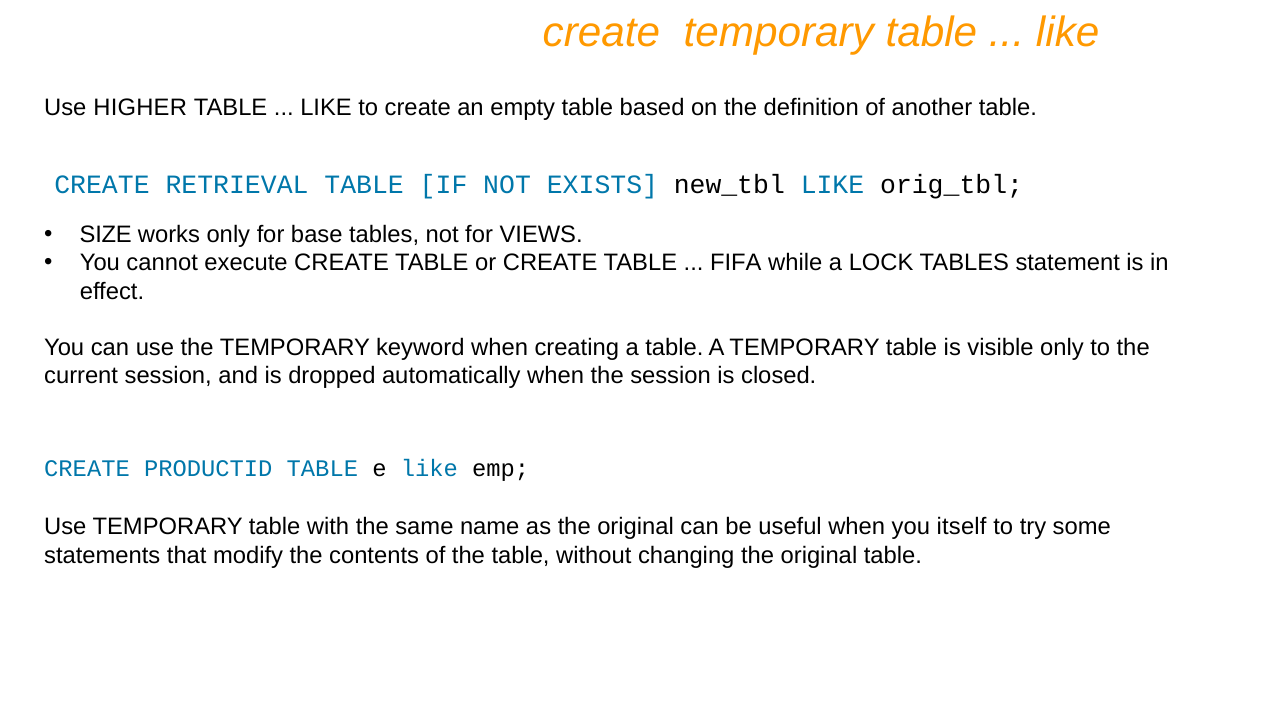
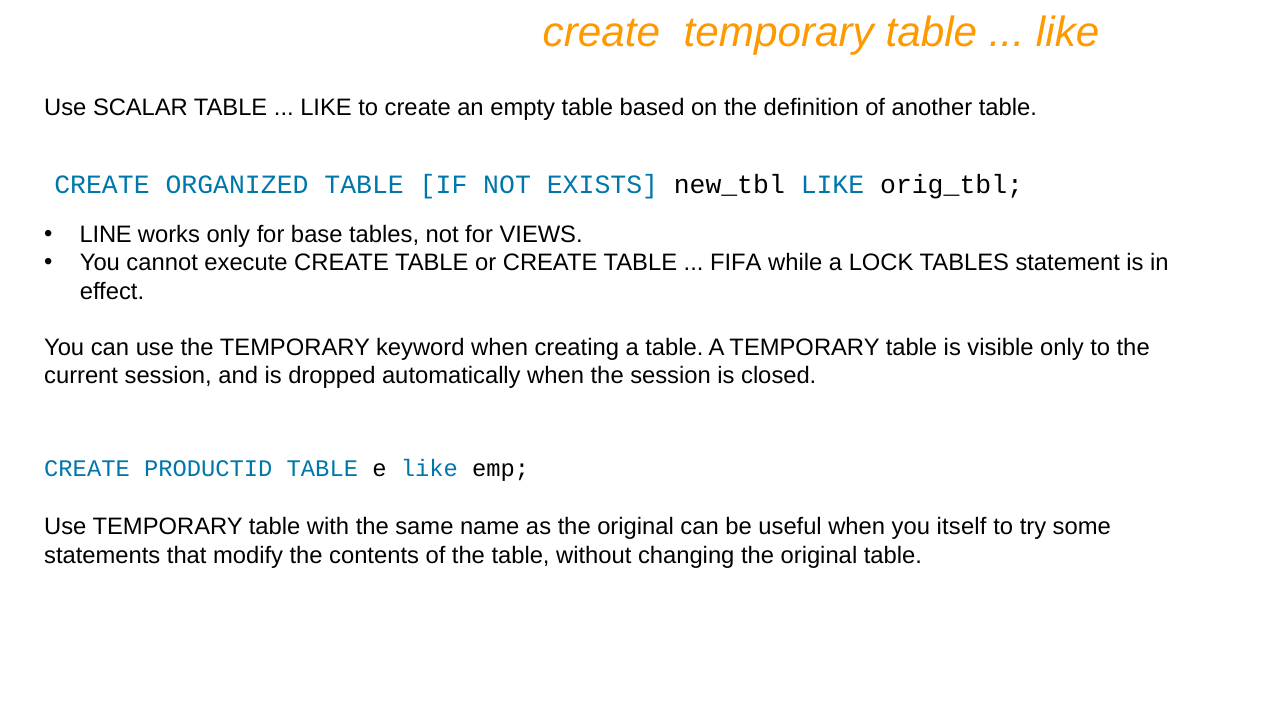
HIGHER: HIGHER -> SCALAR (140, 108)
RETRIEVAL: RETRIEVAL -> ORGANIZED (237, 185)
SIZE: SIZE -> LINE (106, 235)
